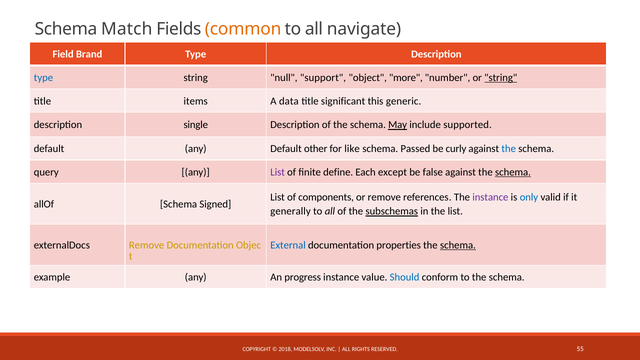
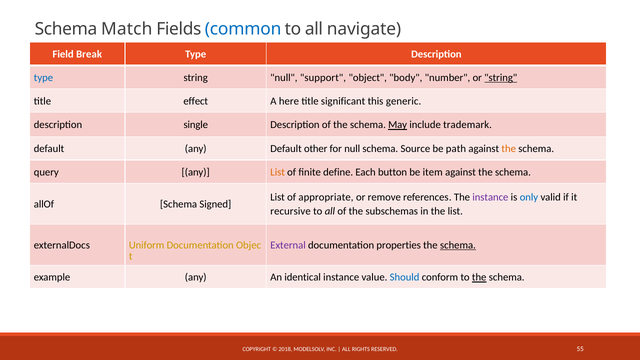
common colour: orange -> blue (243, 29)
Brand: Brand -> Break (89, 54)
more: more -> body (406, 78)
items: items -> effect (196, 101)
data: data -> here (289, 101)
supported: supported -> trademark (468, 125)
for like: like -> null (352, 149)
Passed: Passed -> Source (415, 149)
curly: curly -> path (456, 149)
the colour: blue -> orange (509, 149)
List colour: purple -> orange (278, 172)
except: except -> button (393, 172)
false: false -> item (433, 172)
schema underline: present -> none (513, 172)
components: components -> appropriate (326, 197)
generally: generally -> recursive (291, 211)
subschemas underline: present -> none (392, 211)
externalDocs Remove: Remove -> Uniform (147, 245)
External colour: blue -> purple (288, 245)
progress: progress -> identical (303, 277)
the underline: none -> present (479, 277)
